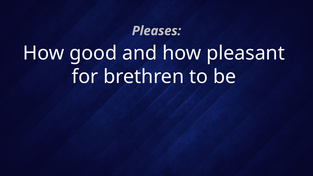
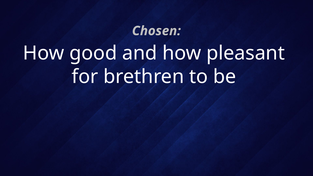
Pleases: Pleases -> Chosen (156, 31)
